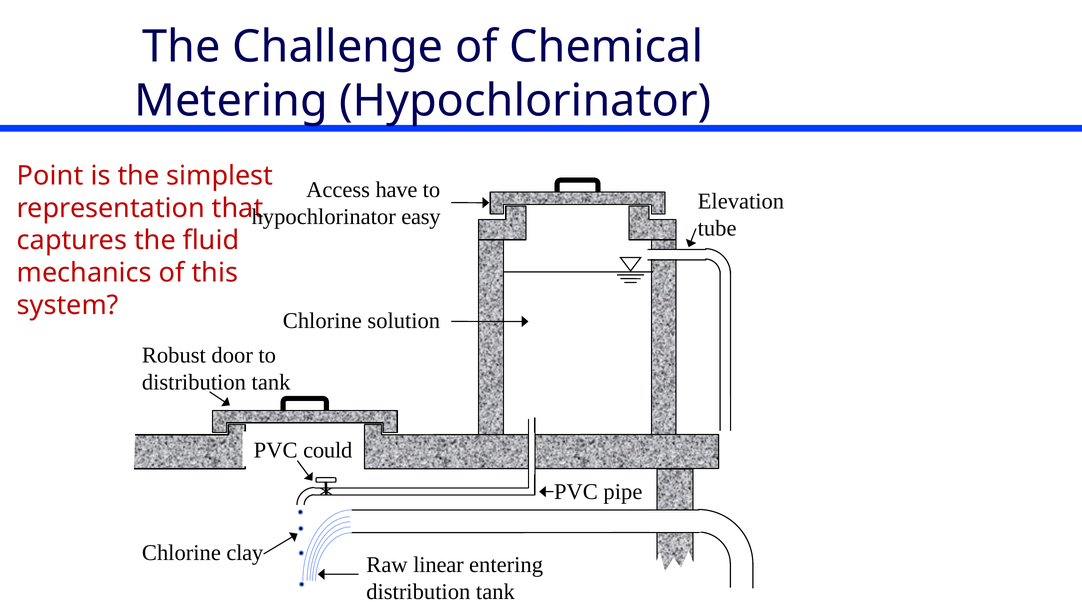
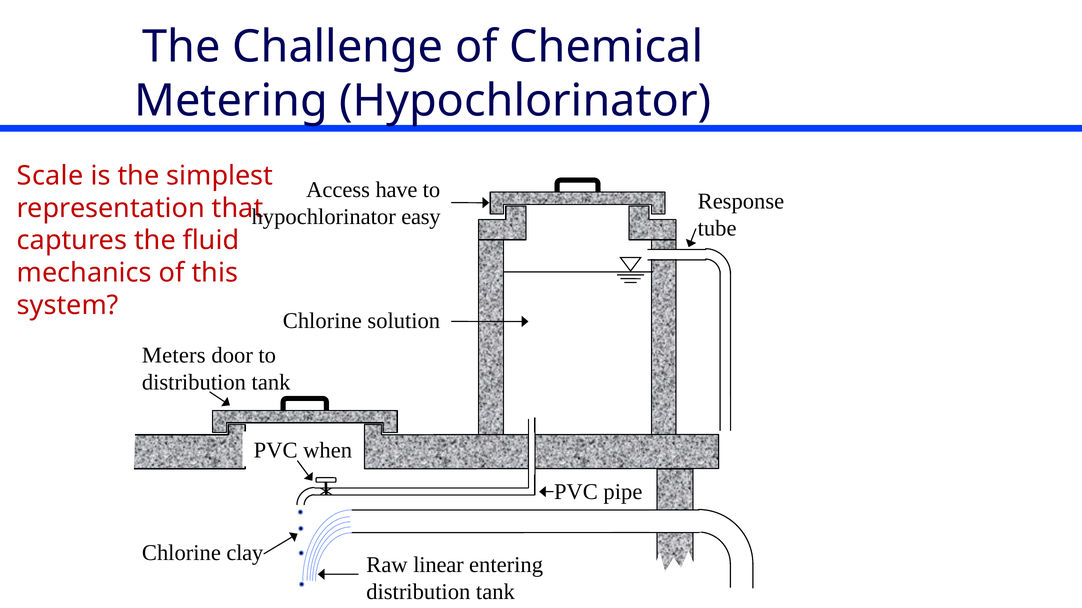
Point: Point -> Scale (50, 176)
Elevation: Elevation -> Response (741, 202)
Robust: Robust -> Meters (174, 356)
could: could -> when (328, 451)
